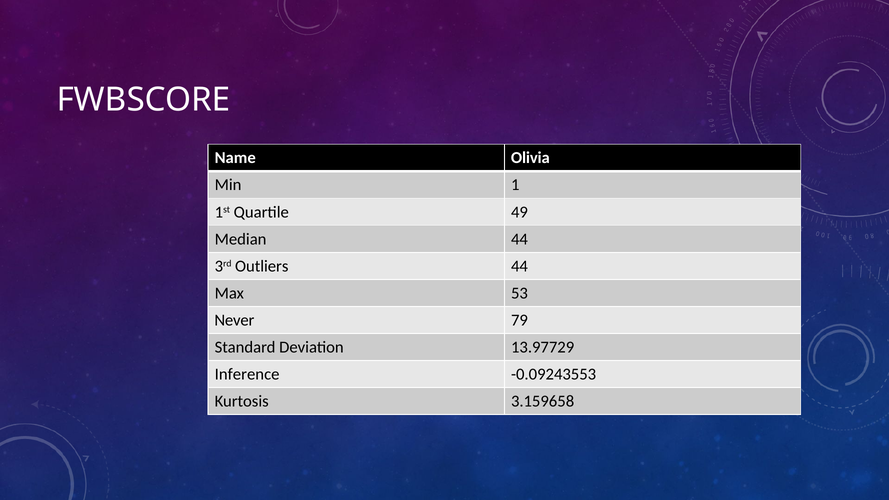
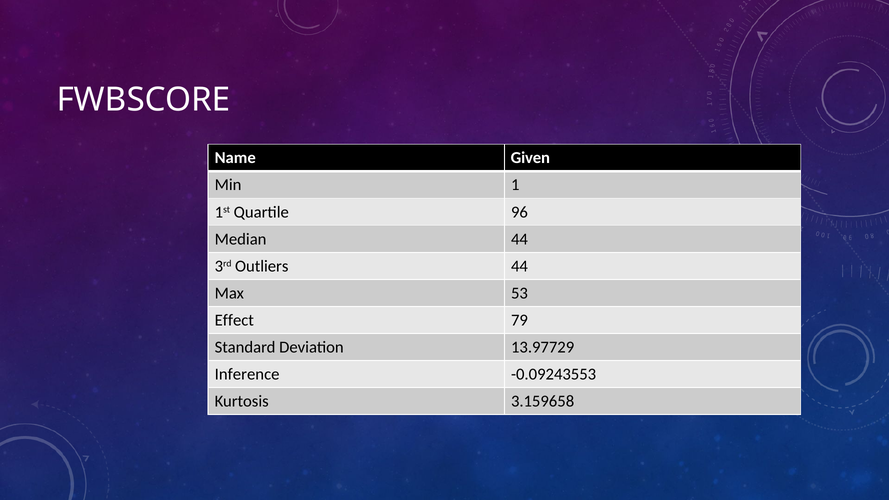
Olivia: Olivia -> Given (530, 158)
49: 49 -> 96 (519, 212)
Never: Never -> Effect (234, 320)
